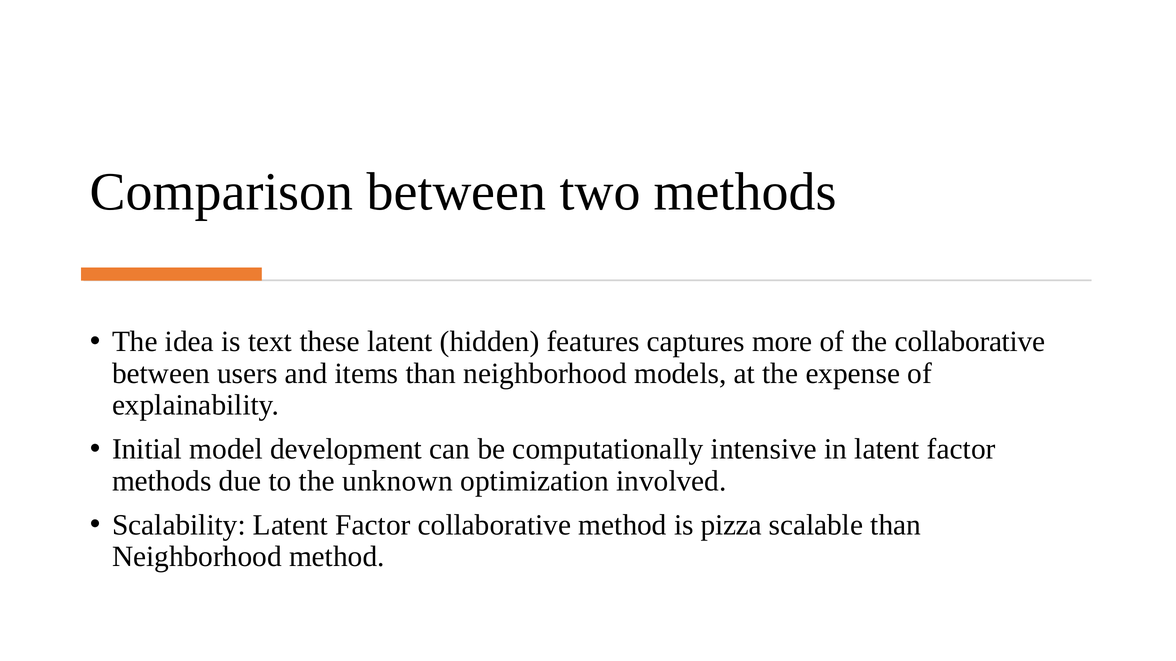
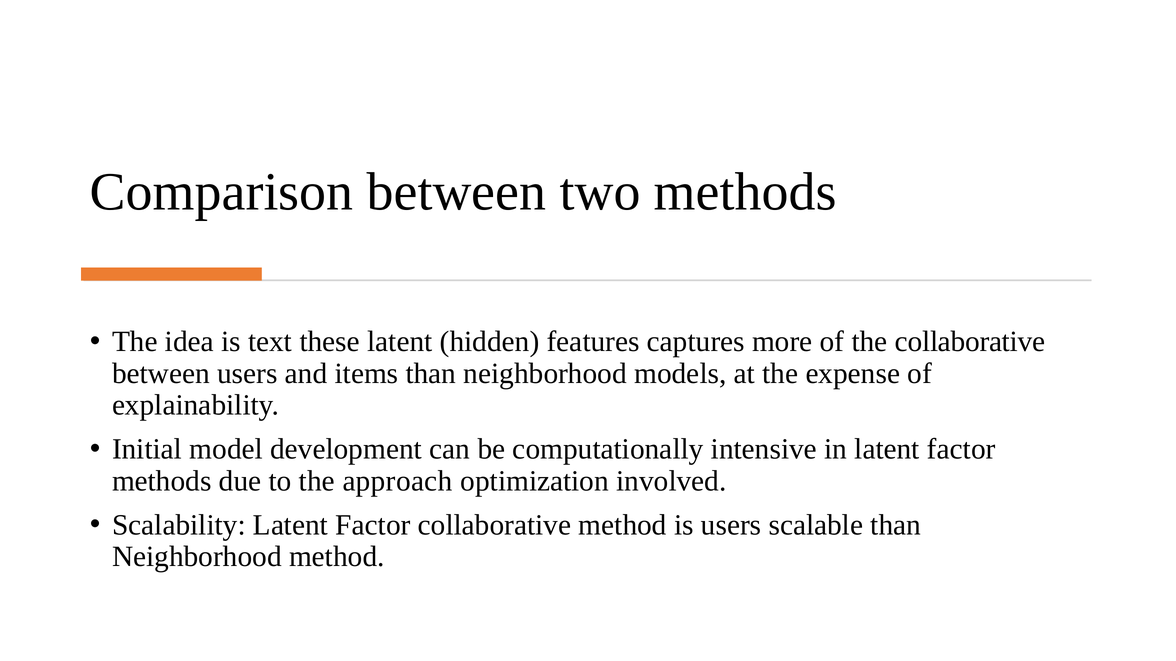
unknown: unknown -> approach (397, 481)
is pizza: pizza -> users (731, 525)
